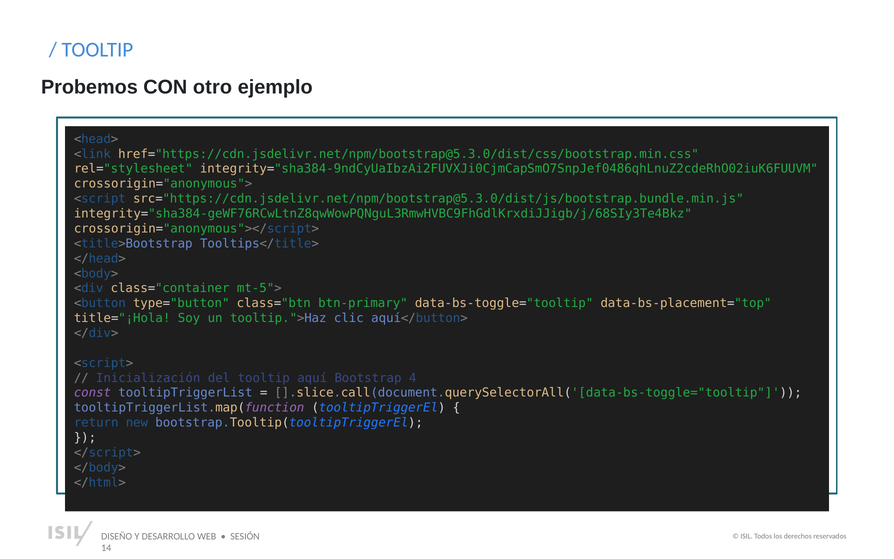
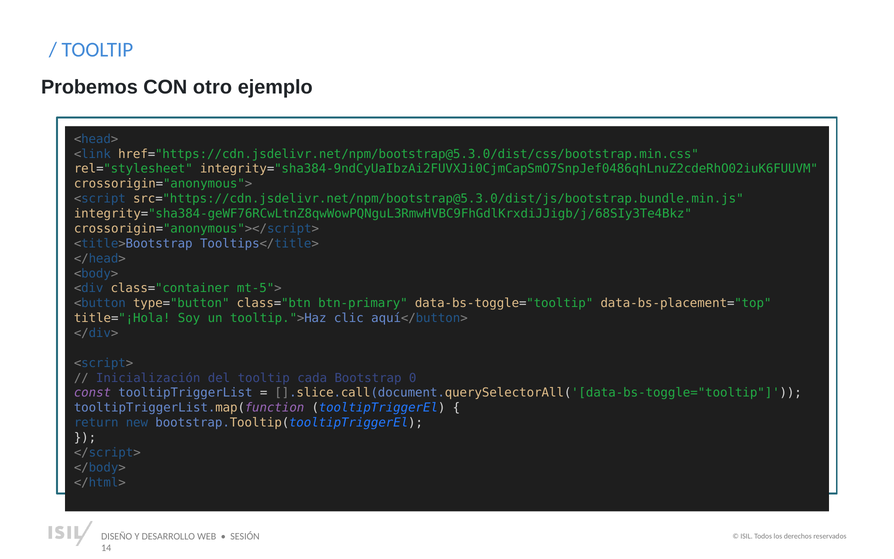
aquí: aquí -> cada (312, 378)
4: 4 -> 0 (413, 378)
